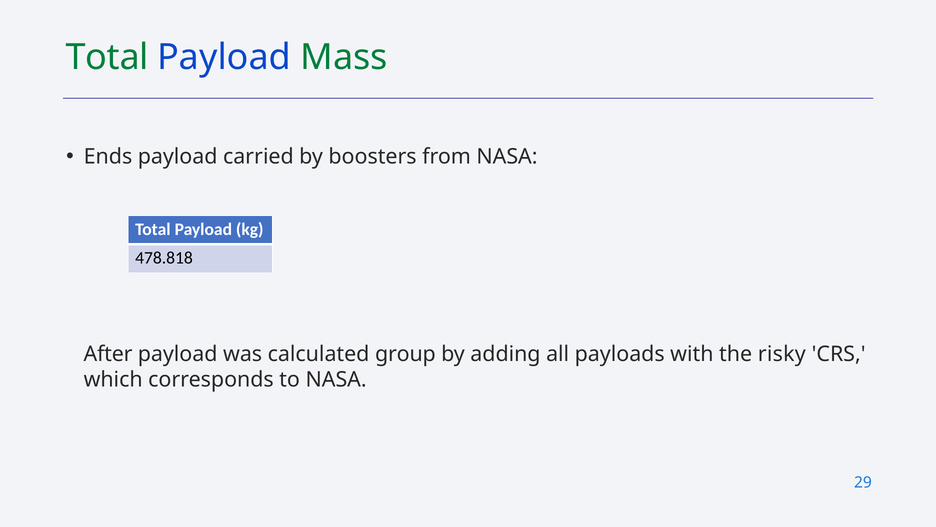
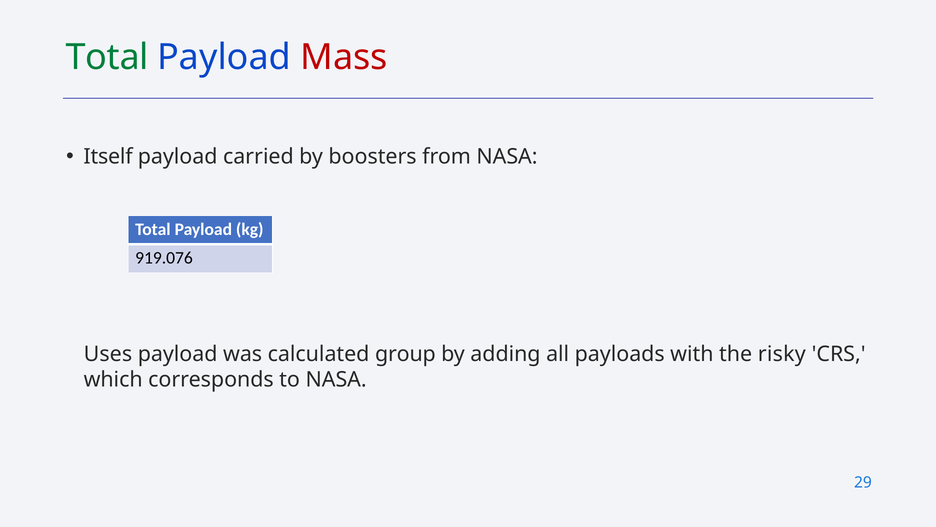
Mass colour: green -> red (344, 57)
Ends: Ends -> Itself (108, 157)
478.818: 478.818 -> 919.076 (164, 258)
After: After -> Uses (108, 354)
